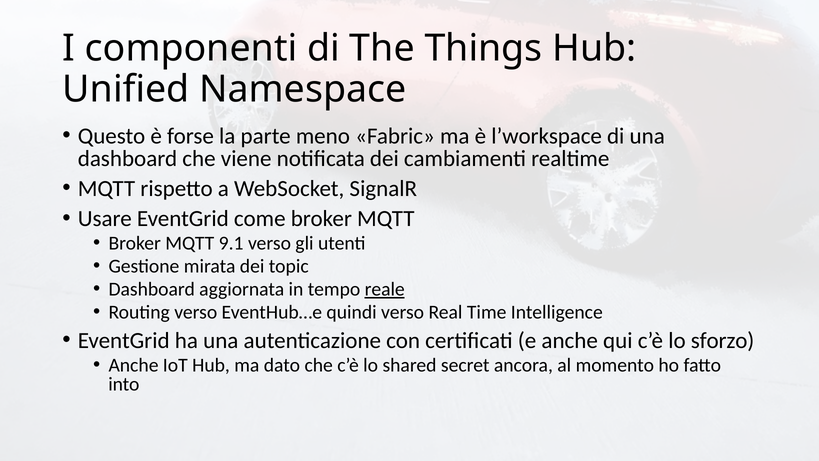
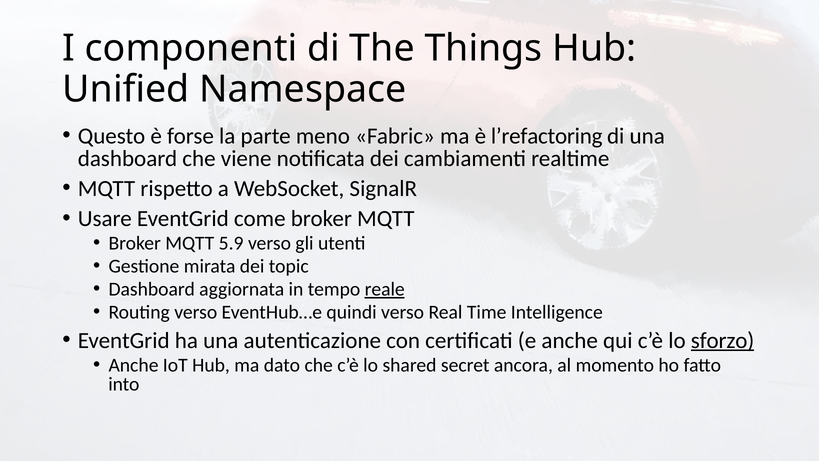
l’workspace: l’workspace -> l’refactoring (547, 136)
9.1: 9.1 -> 5.9 (231, 243)
sforzo underline: none -> present (723, 340)
